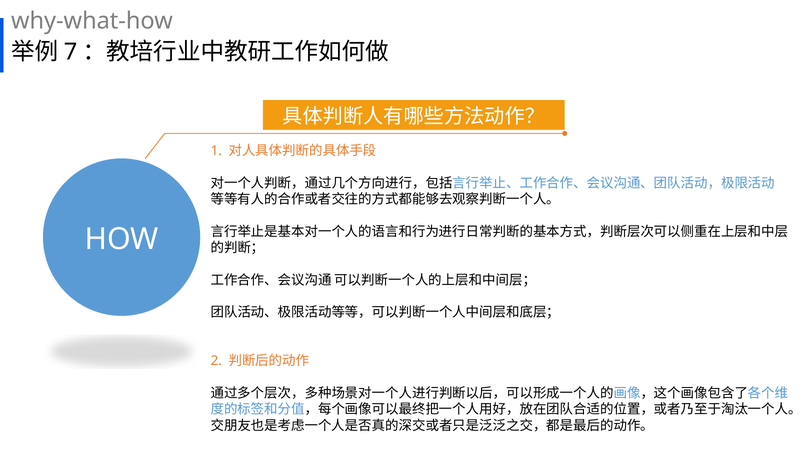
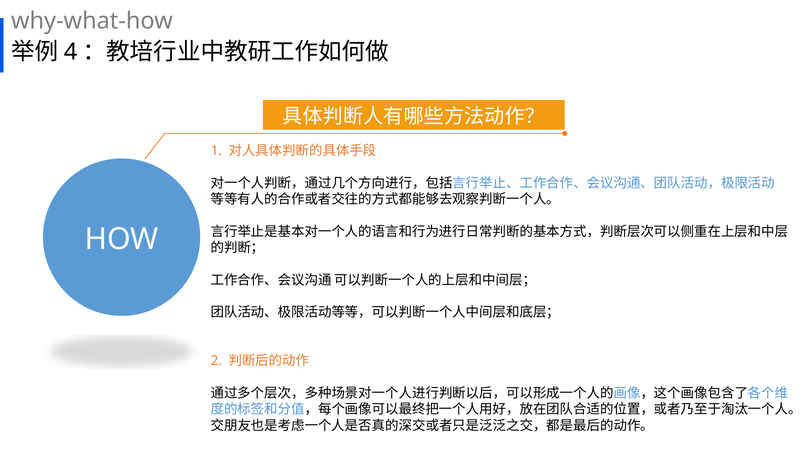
7: 7 -> 4 (71, 52)
